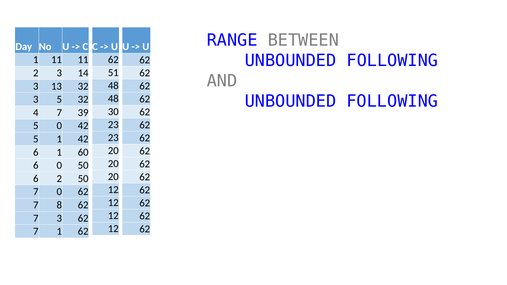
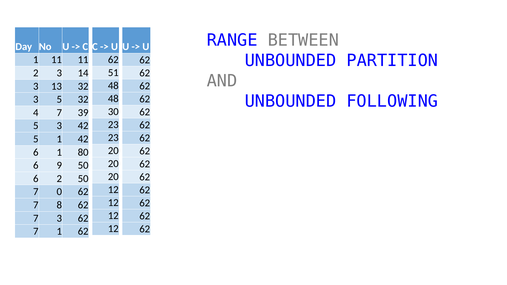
FOLLOWING: FOLLOWING -> PARTITION (392, 61)
5 0: 0 -> 3 (59, 126)
60: 60 -> 80 (83, 152)
6 0: 0 -> 9 (59, 166)
